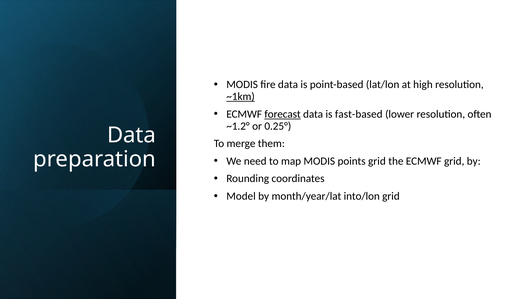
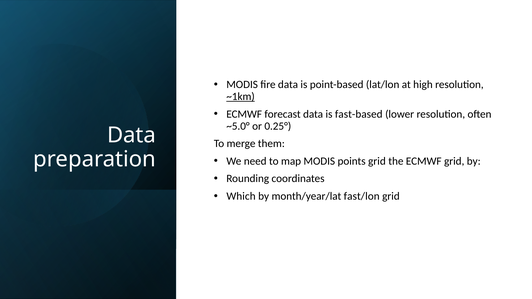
forecast underline: present -> none (283, 114)
~1.2°: ~1.2° -> ~5.0° (238, 126)
Model: Model -> Which (241, 196)
into/lon: into/lon -> fast/lon (362, 196)
